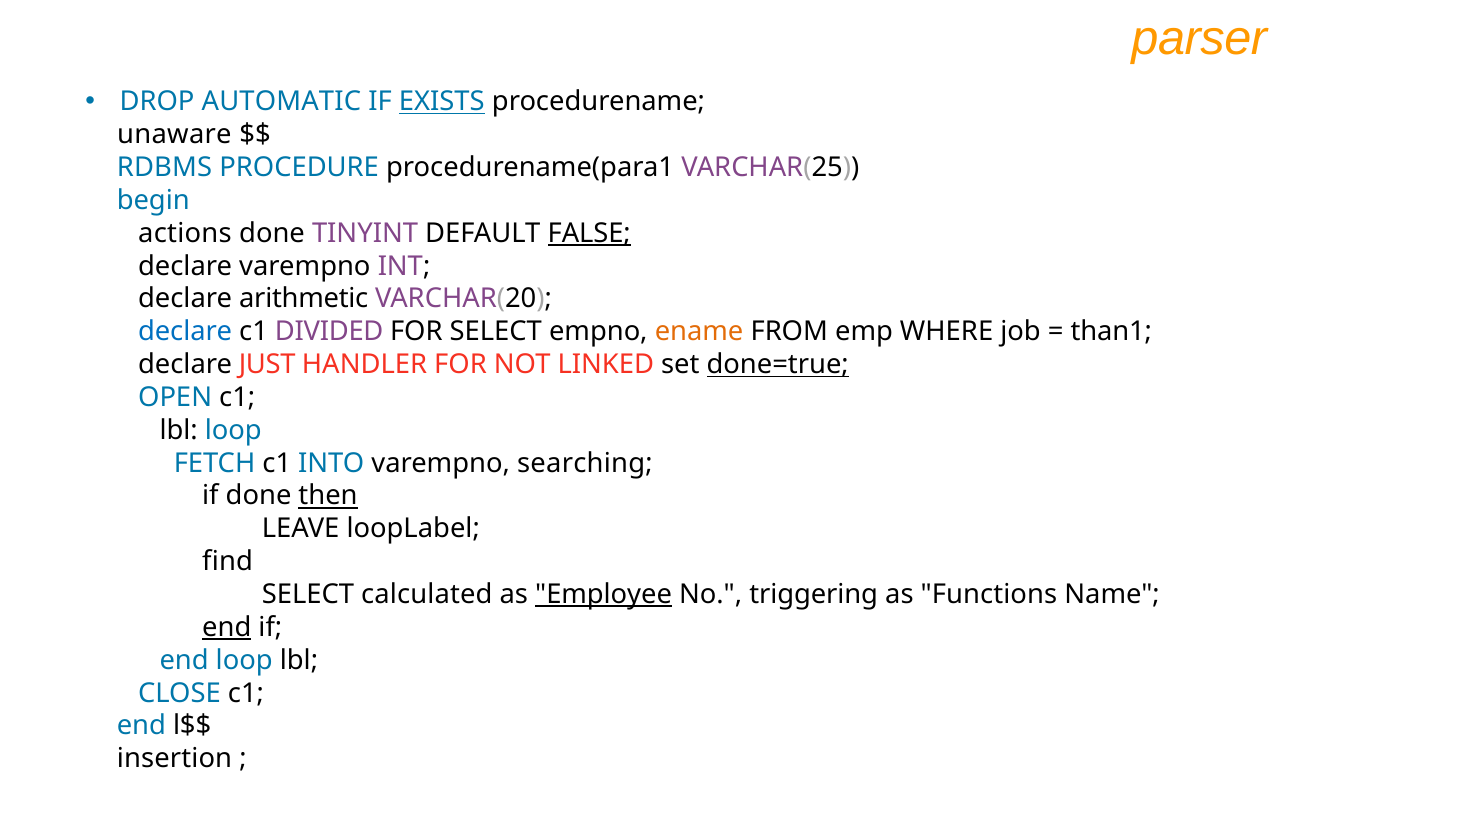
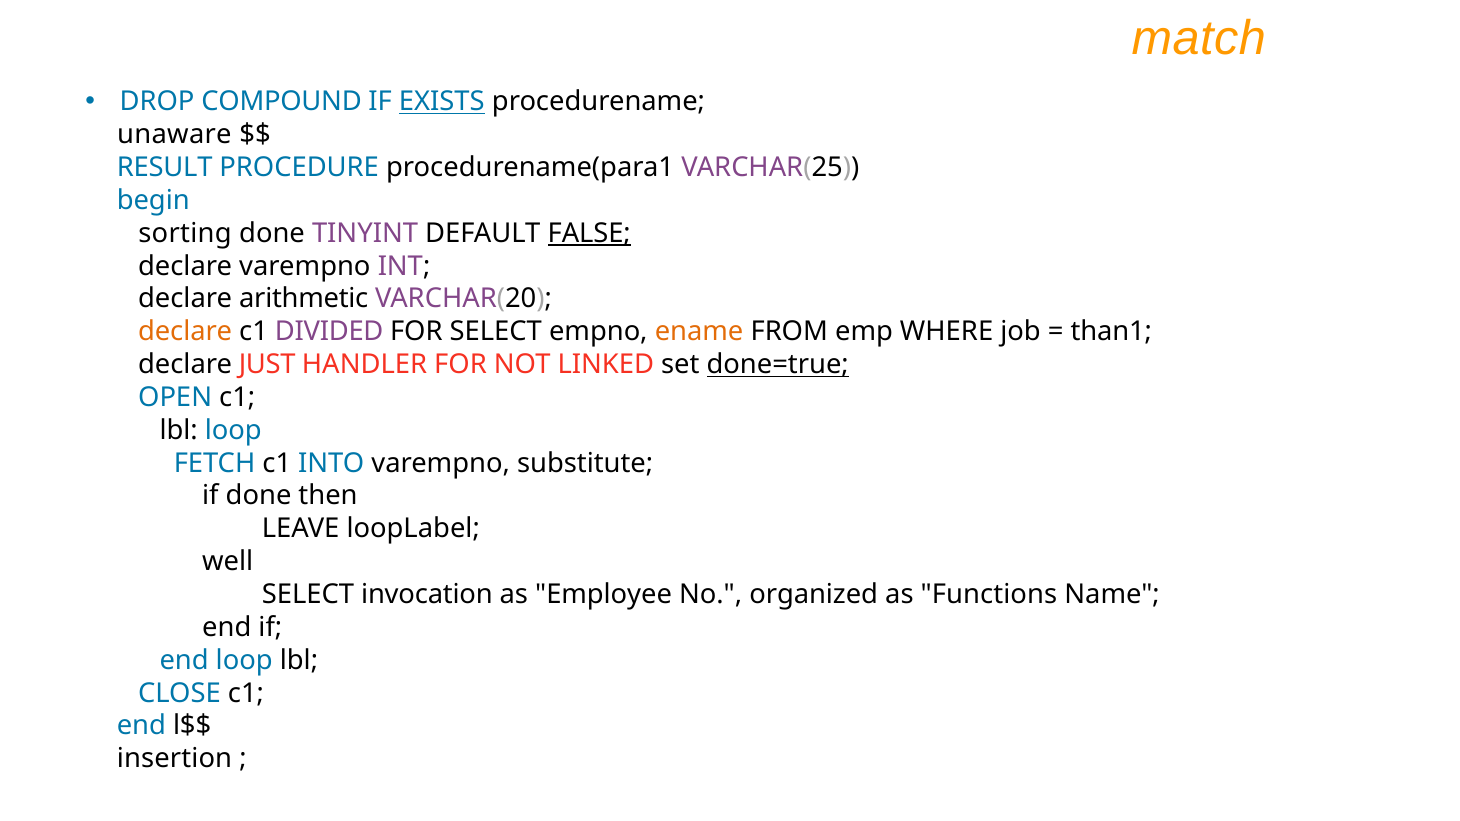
parser: parser -> match (1199, 38)
AUTOMATIC: AUTOMATIC -> COMPOUND (282, 102)
RDBMS: RDBMS -> RESULT (165, 168)
actions: actions -> sorting (185, 233)
declare colour: blue -> orange (185, 332)
searching: searching -> substitute (585, 463)
then underline: present -> none (328, 496)
find: find -> well (228, 562)
calculated: calculated -> invocation (427, 595)
Employee underline: present -> none (604, 595)
triggering: triggering -> organized (814, 595)
end underline: present -> none (227, 627)
